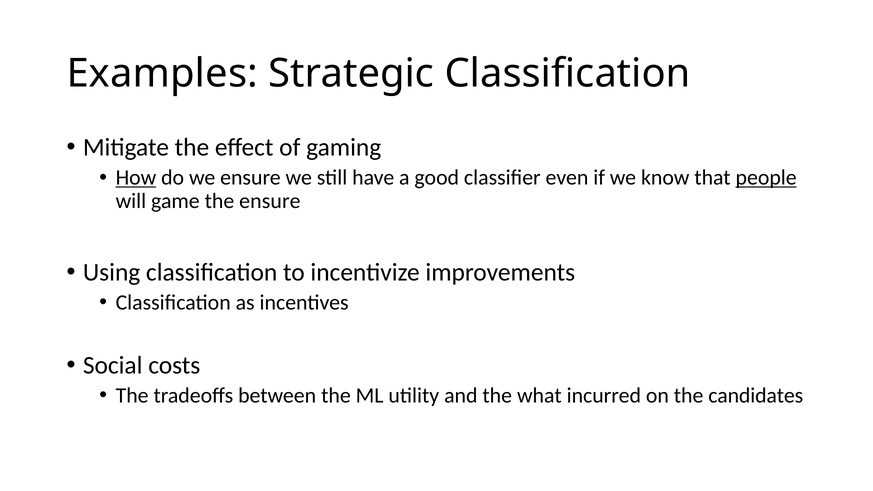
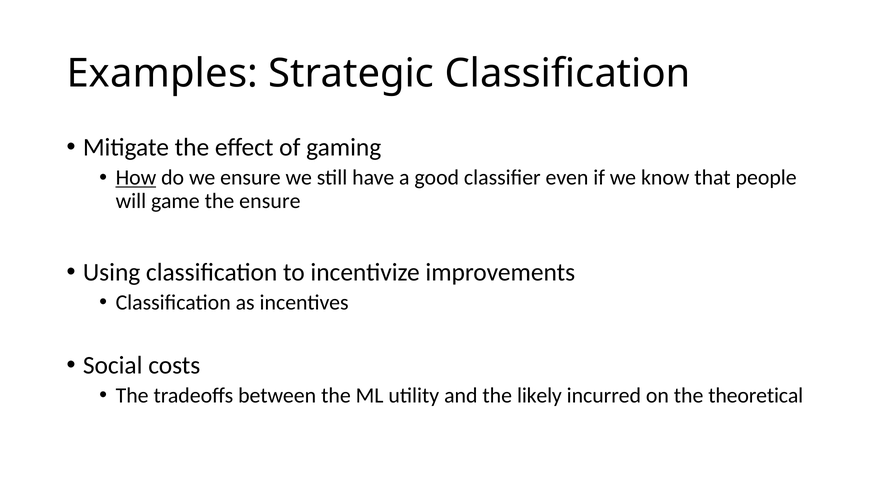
people underline: present -> none (766, 178)
what: what -> likely (539, 395)
candidates: candidates -> theoretical (756, 395)
